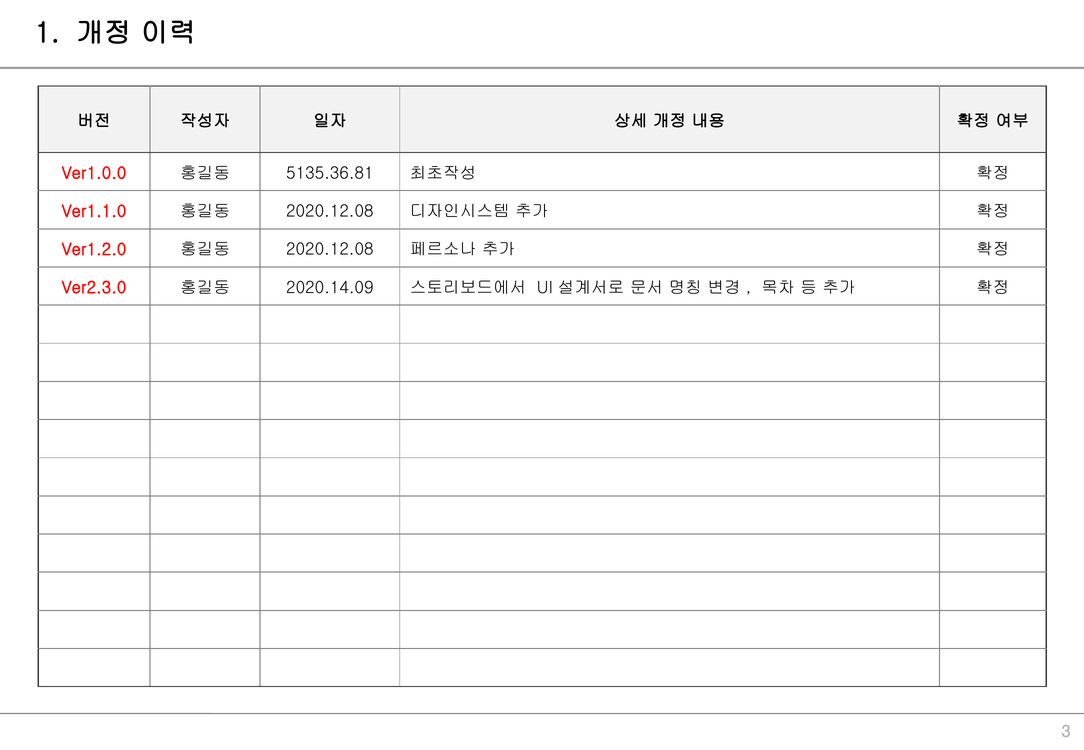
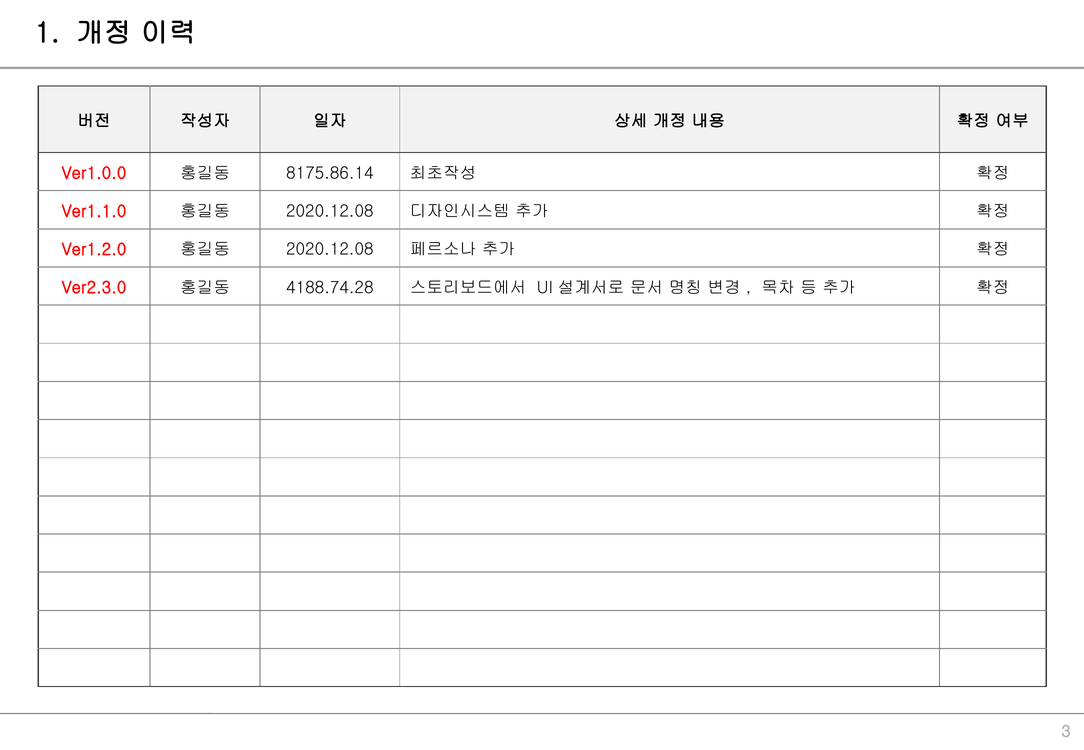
5135.36.81: 5135.36.81 -> 8175.86.14 (330, 173)
2020.14.09: 2020.14.09 -> 4188.74.28 (330, 288)
